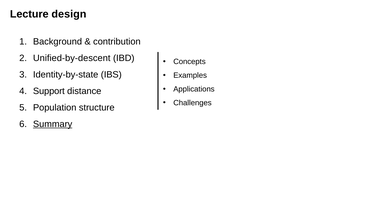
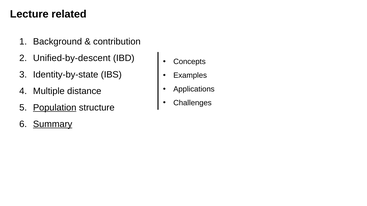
design: design -> related (69, 14)
Support: Support -> Multiple (49, 91)
Population underline: none -> present (55, 108)
